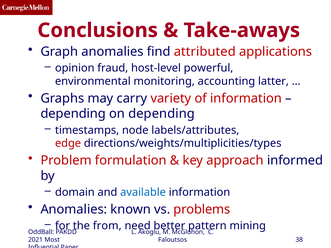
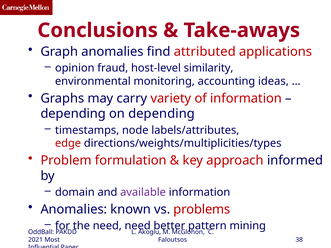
powerful: powerful -> similarity (209, 68)
latter: latter -> ideas (273, 81)
available colour: blue -> purple (143, 192)
the from: from -> need (107, 226)
